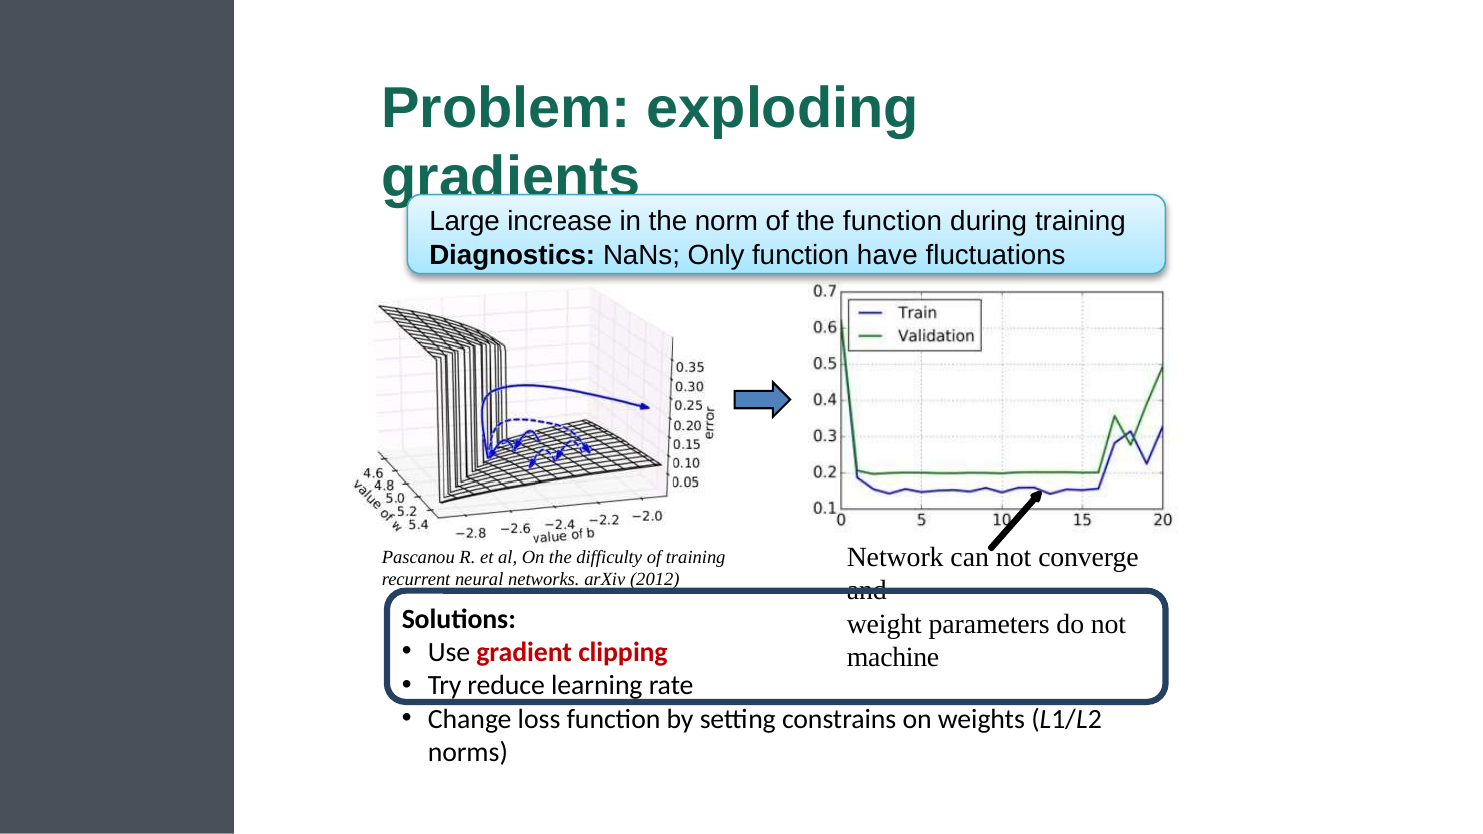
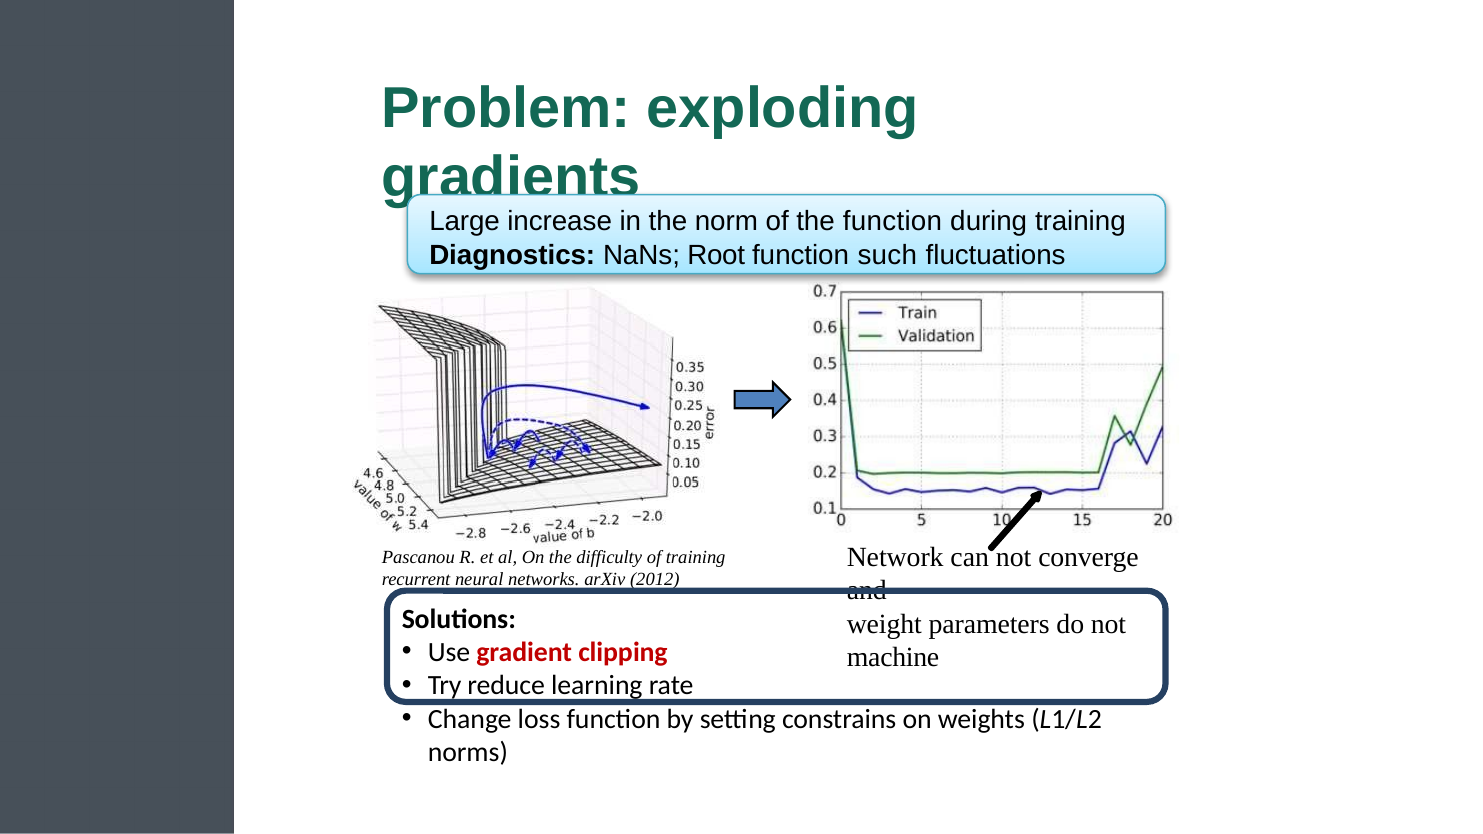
Only: Only -> Root (716, 256)
have: have -> such (887, 256)
